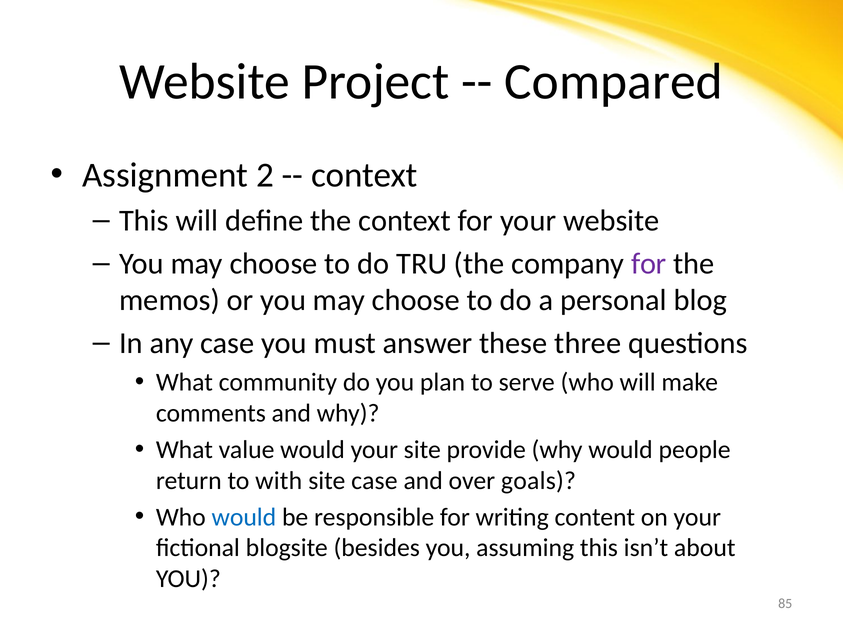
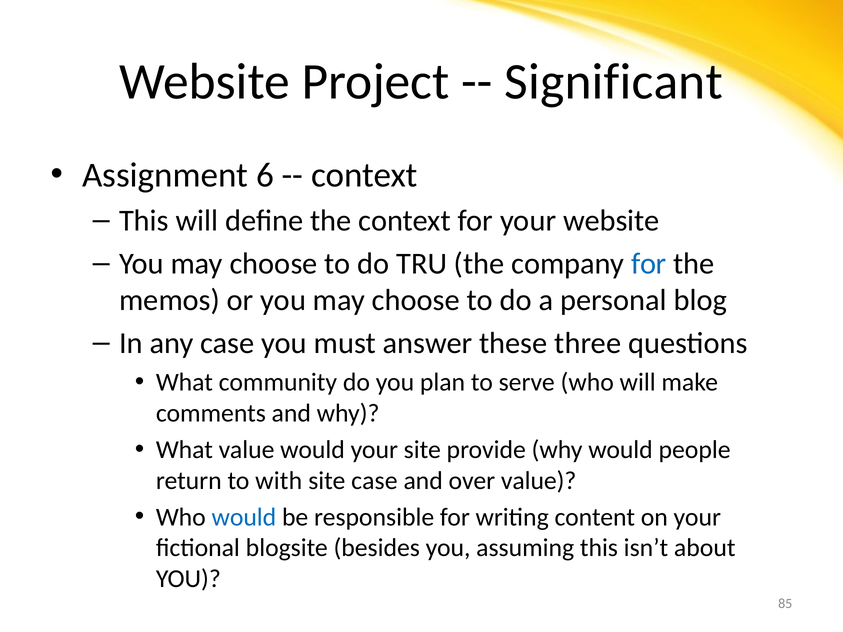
Compared: Compared -> Significant (614, 82)
2: 2 -> 6 (265, 175)
for colour: purple -> blue (649, 264)
over goals: goals -> value (539, 481)
